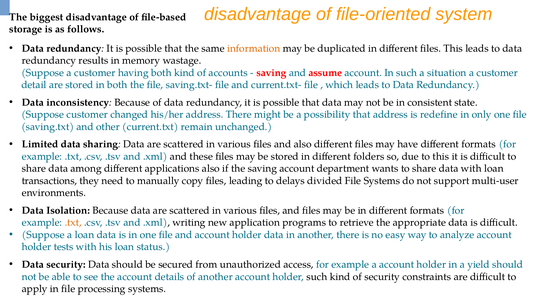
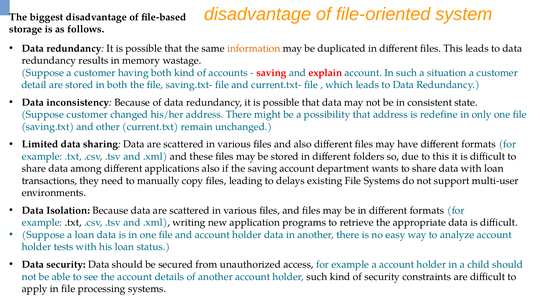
assume: assume -> explain (325, 73)
divided: divided -> existing (325, 181)
.txt colour: orange -> black (73, 222)
yield: yield -> child (479, 264)
